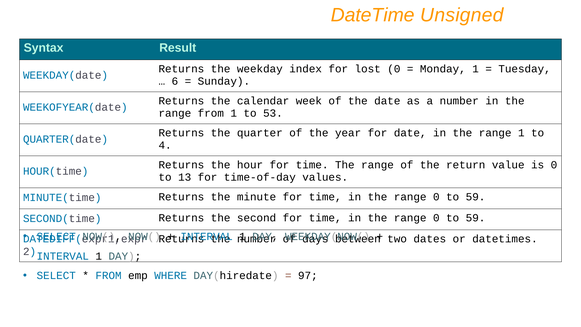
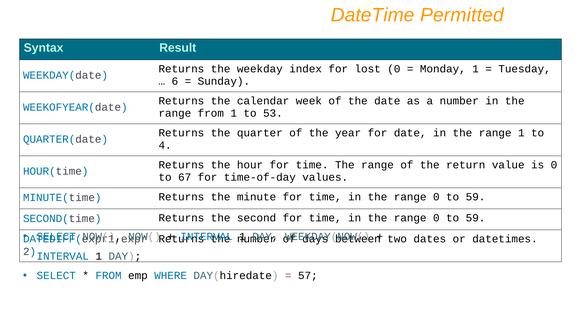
Unsigned: Unsigned -> Permitted (462, 15)
13: 13 -> 67 (185, 177)
97: 97 -> 57 (308, 276)
